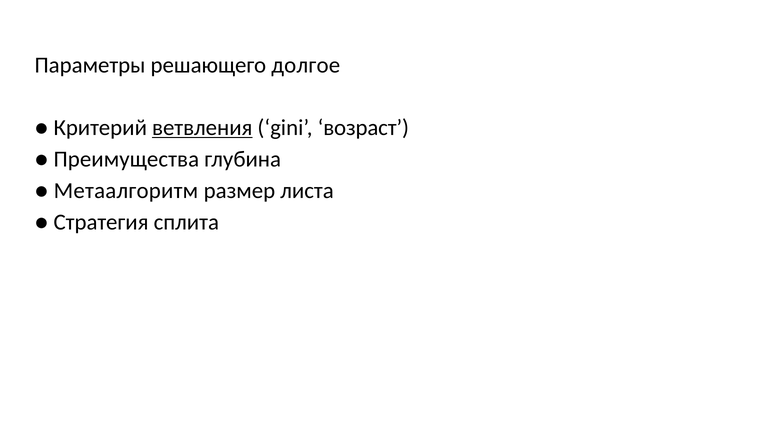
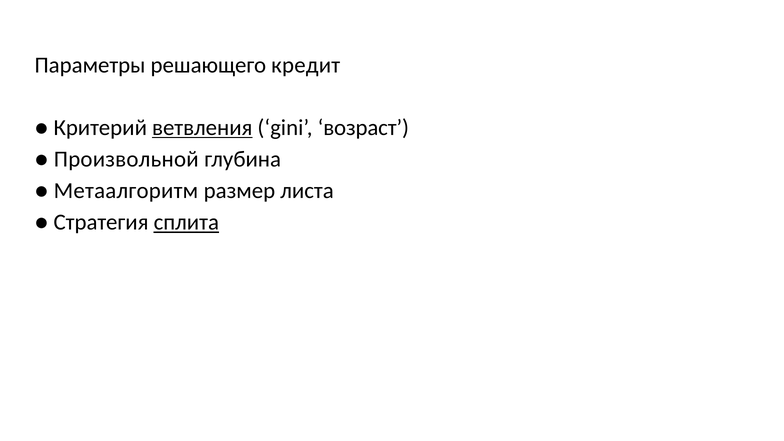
долгое: долгое -> кредит (306, 65)
Преимущества: Преимущества -> Произвольной (126, 159)
сплита underline: none -> present (186, 222)
